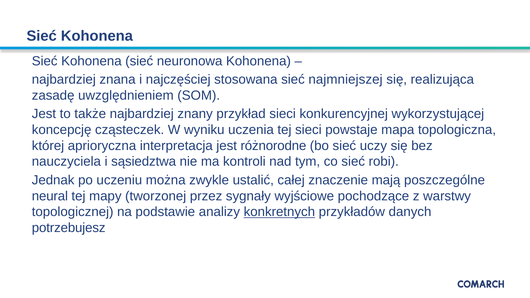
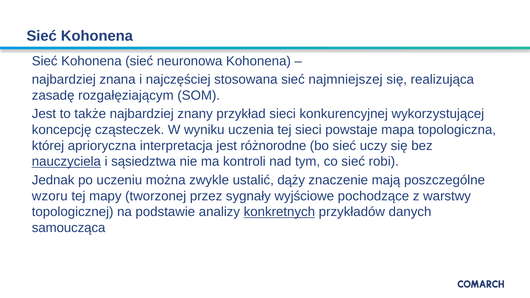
uwzględnieniem: uwzględnieniem -> rozgałęziającym (126, 95)
nauczyciela underline: none -> present (66, 162)
całej: całej -> dąży (291, 180)
neural: neural -> wzoru (50, 196)
potrzebujesz: potrzebujesz -> samoucząca (69, 228)
